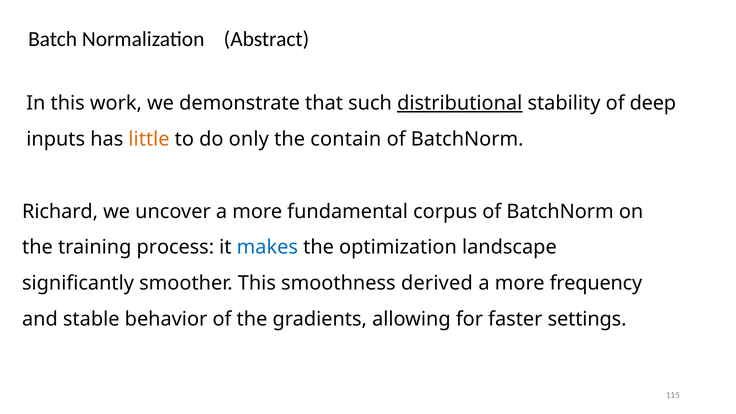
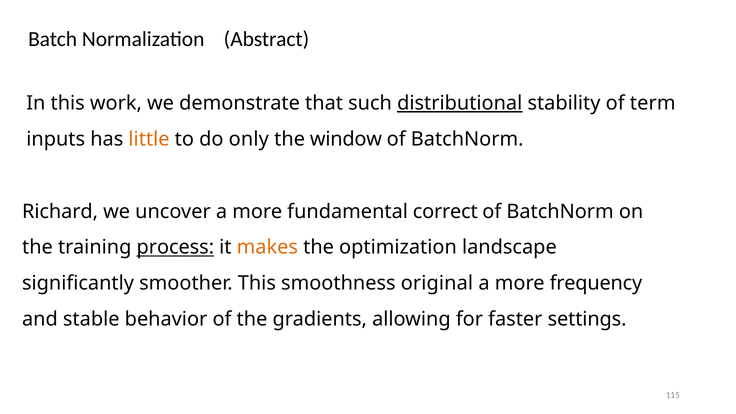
deep: deep -> term (653, 103)
contain: contain -> window (346, 139)
corpus: corpus -> correct (445, 211)
process underline: none -> present (175, 247)
makes colour: blue -> orange (267, 247)
derived: derived -> original (437, 283)
